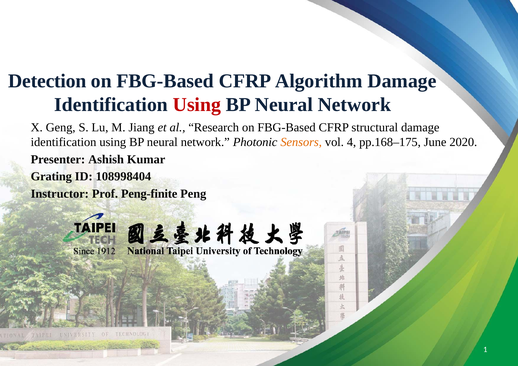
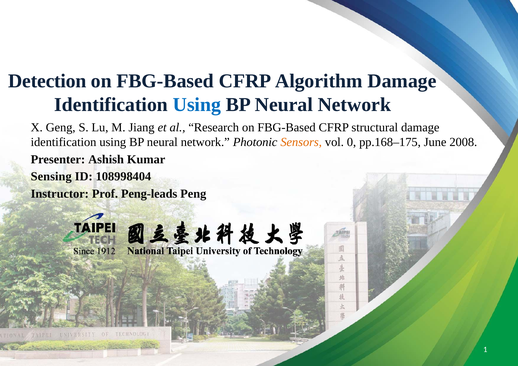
Using colour: red -> blue (197, 105)
4: 4 -> 0 (352, 142)
2020: 2020 -> 2008 (463, 142)
Grating: Grating -> Sensing (51, 177)
Peng-finite: Peng-finite -> Peng-leads (149, 194)
